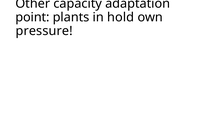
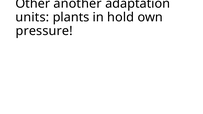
capacity: capacity -> another (78, 4)
point: point -> units (32, 17)
